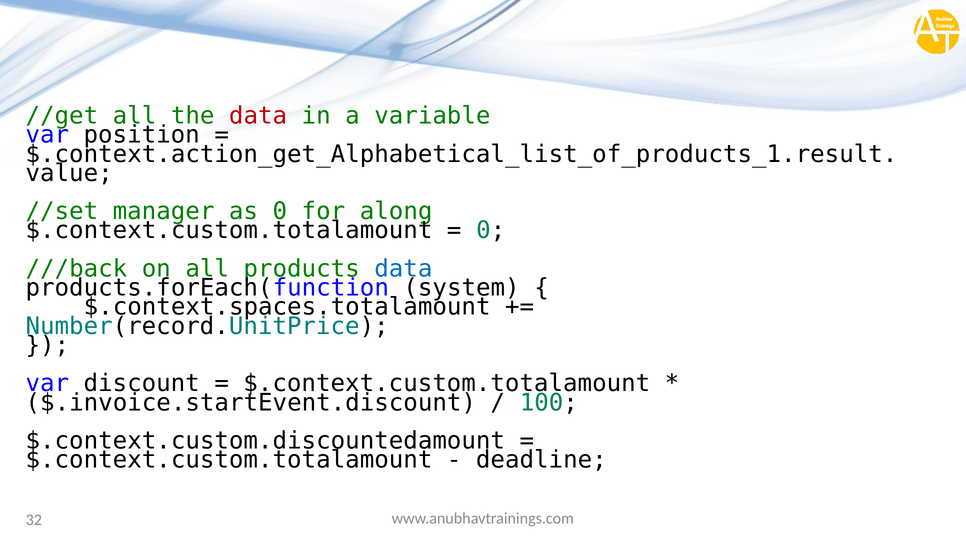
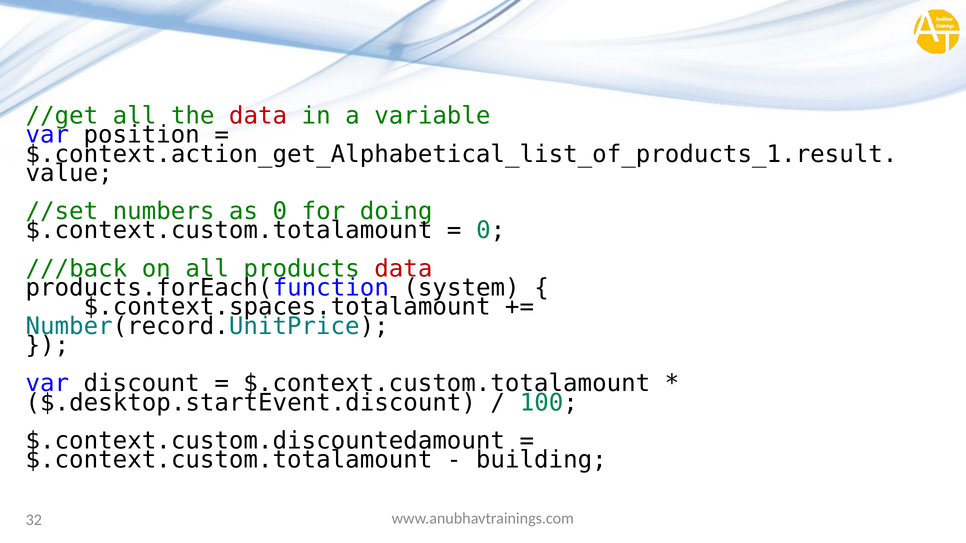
manager: manager -> numbers (164, 212)
along: along -> doing (396, 212)
data colour: blue -> red (403, 269)
$.invoice.startEvent.discount: $.invoice.startEvent.discount -> $.desktop.startEvent.discount (251, 403)
deadline: deadline -> building (541, 460)
